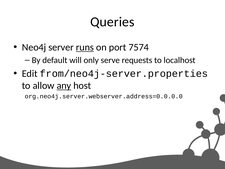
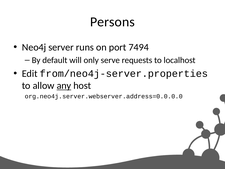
Queries: Queries -> Persons (112, 22)
runs underline: present -> none (85, 47)
7574: 7574 -> 7494 (139, 47)
